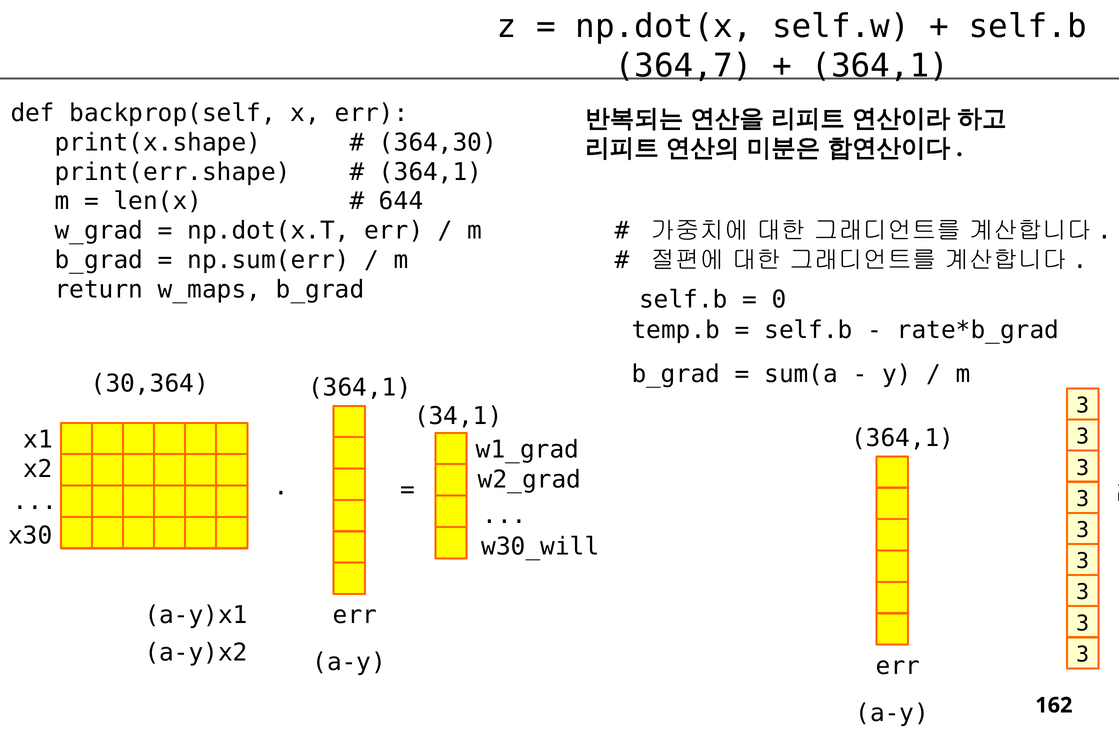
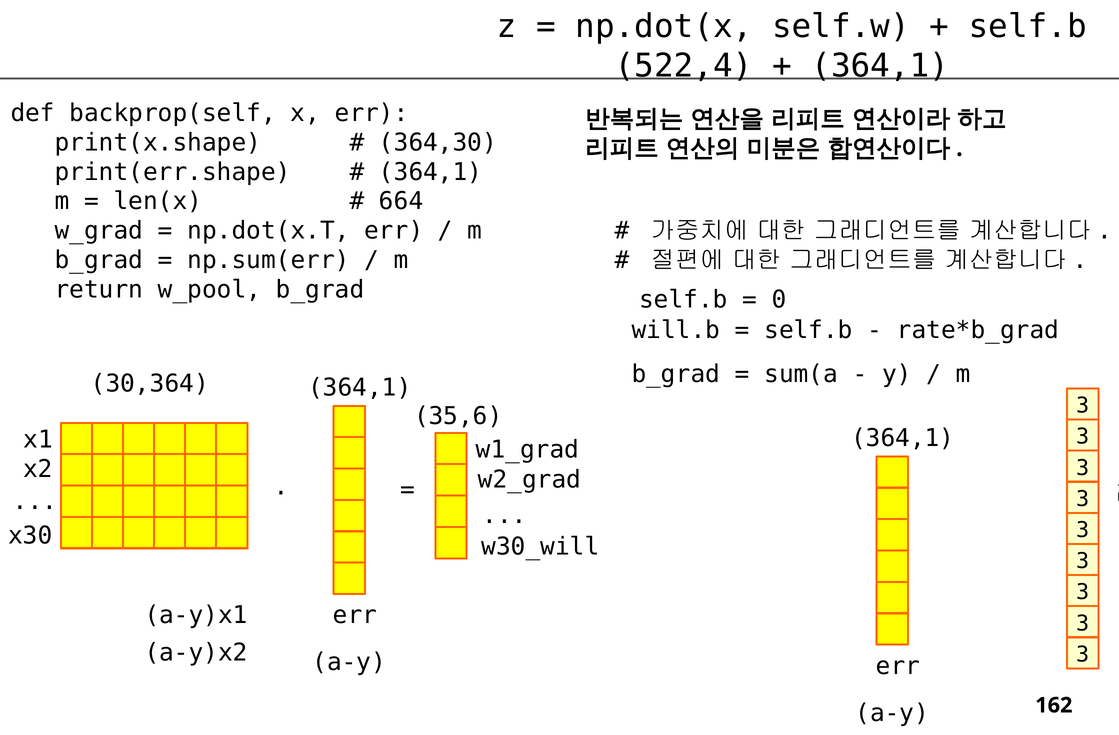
364,7: 364,7 -> 522,4 (684, 66)
644: 644 -> 664 (401, 201)
w_maps: w_maps -> w_pool (209, 290)
temp.b: temp.b -> will.b (676, 330)
34,1: 34,1 -> 35,6 (458, 416)
